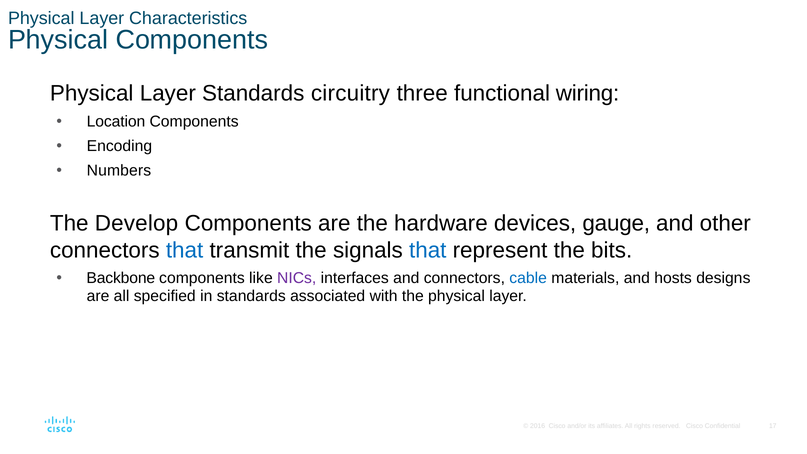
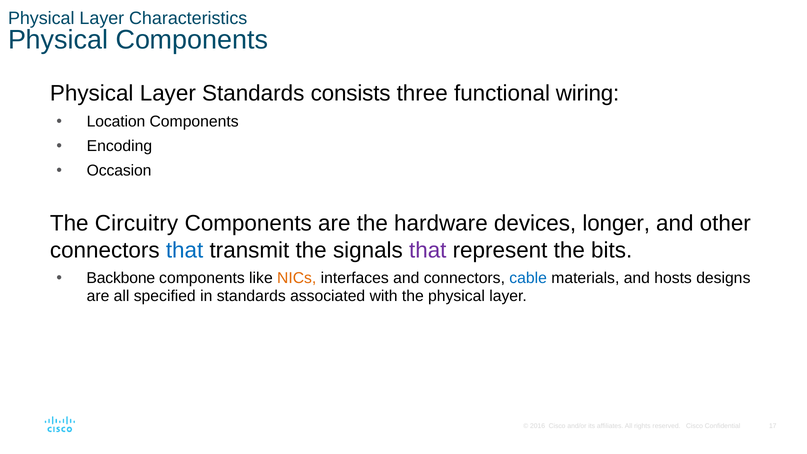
circuitry: circuitry -> consists (351, 94)
Numbers: Numbers -> Occasion (119, 171)
Develop: Develop -> Circuitry (137, 223)
gauge: gauge -> longer (616, 223)
that colour: blue -> purple (428, 250)
NICs colour: purple -> orange (297, 278)
